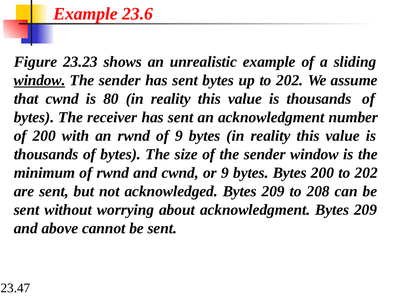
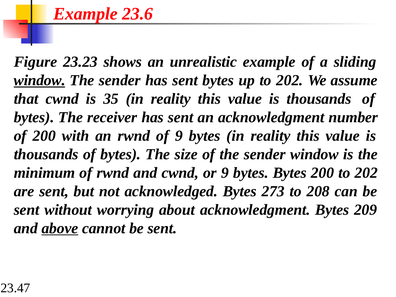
80: 80 -> 35 (111, 99)
acknowledged Bytes 209: 209 -> 273 (273, 191)
above underline: none -> present (60, 228)
